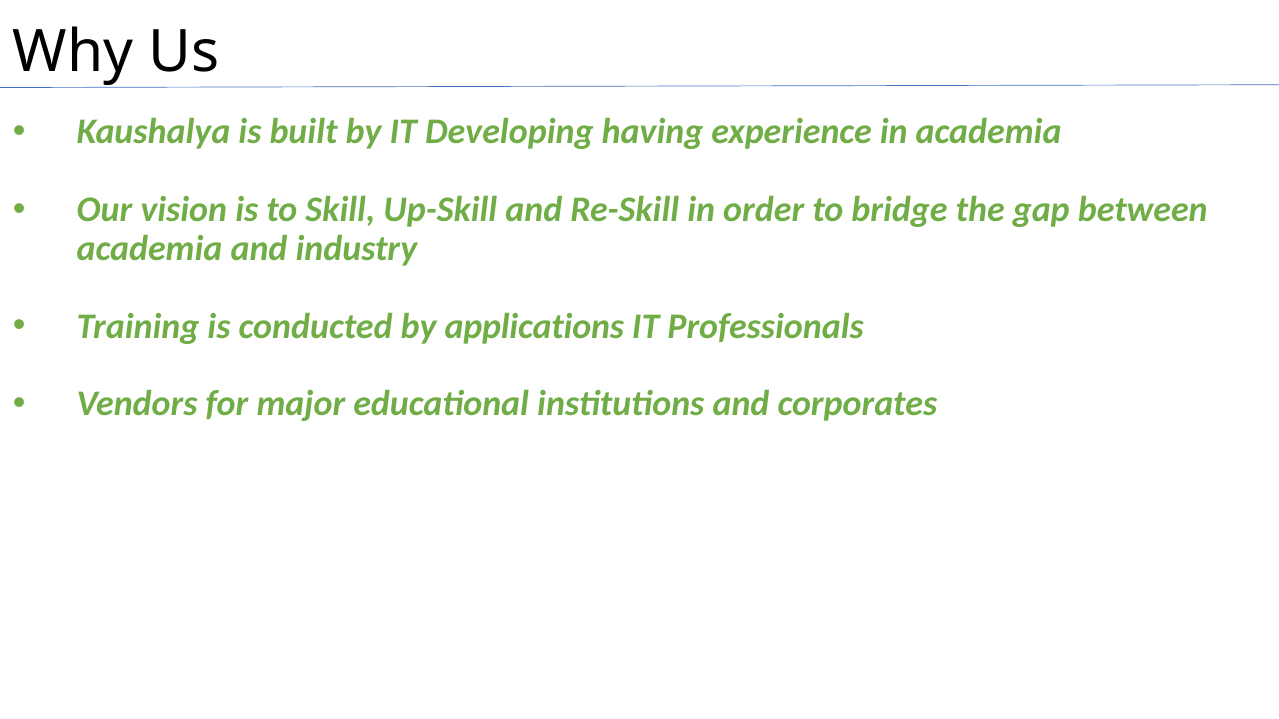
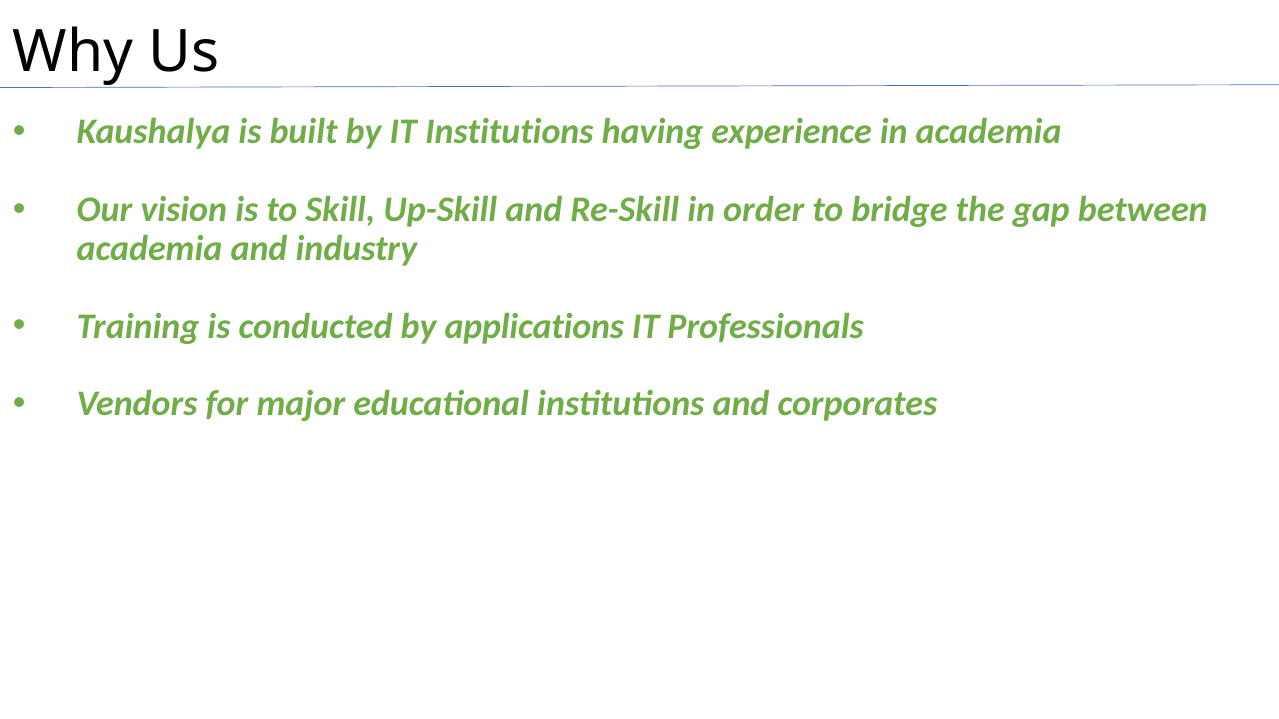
IT Developing: Developing -> Institutions (509, 132)
